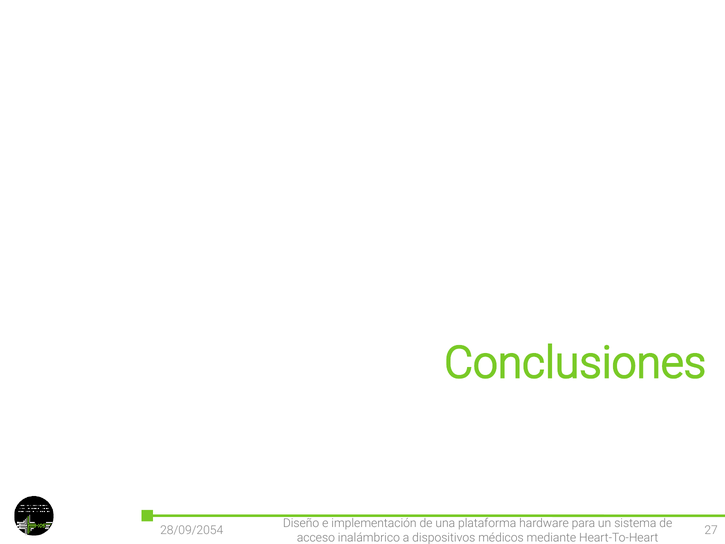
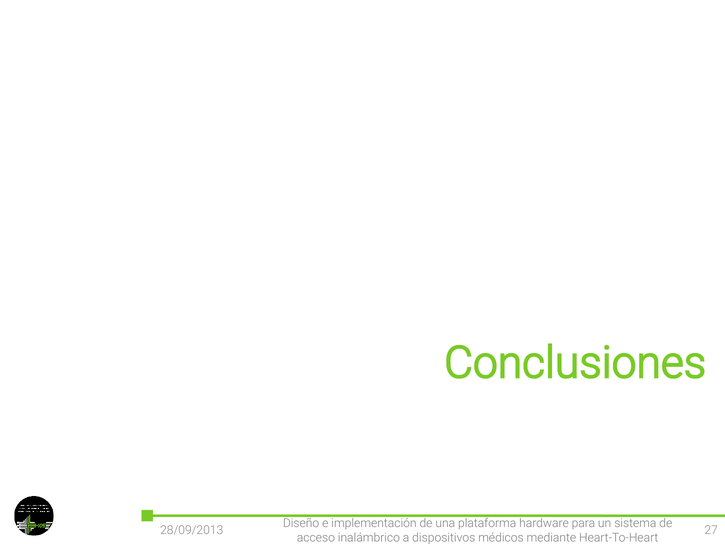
28/09/2054: 28/09/2054 -> 28/09/2013 (192, 530)
